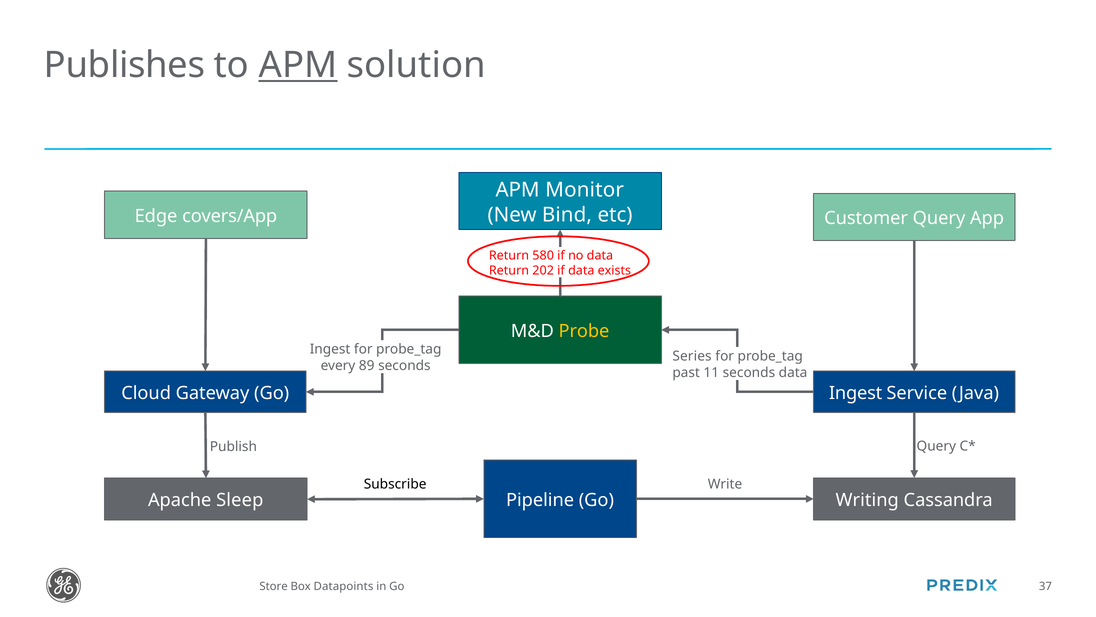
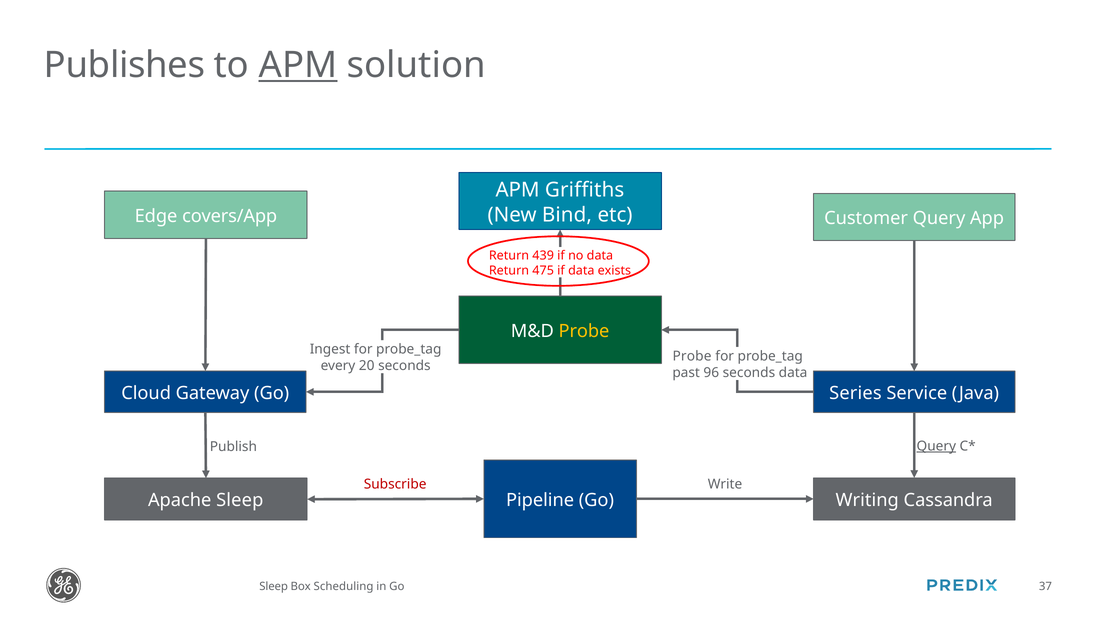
Monitor: Monitor -> Griffiths (585, 190)
580: 580 -> 439 (543, 255)
202: 202 -> 475 (543, 270)
Series: Series -> Probe (692, 356)
89: 89 -> 20 (367, 366)
11: 11 -> 96 (711, 372)
Ingest: Ingest -> Series (855, 393)
Query underline: none -> present (936, 446)
Subscribe colour: black -> red (395, 484)
Store: Store -> Sleep (274, 586)
Datapoints: Datapoints -> Scheduling (343, 586)
